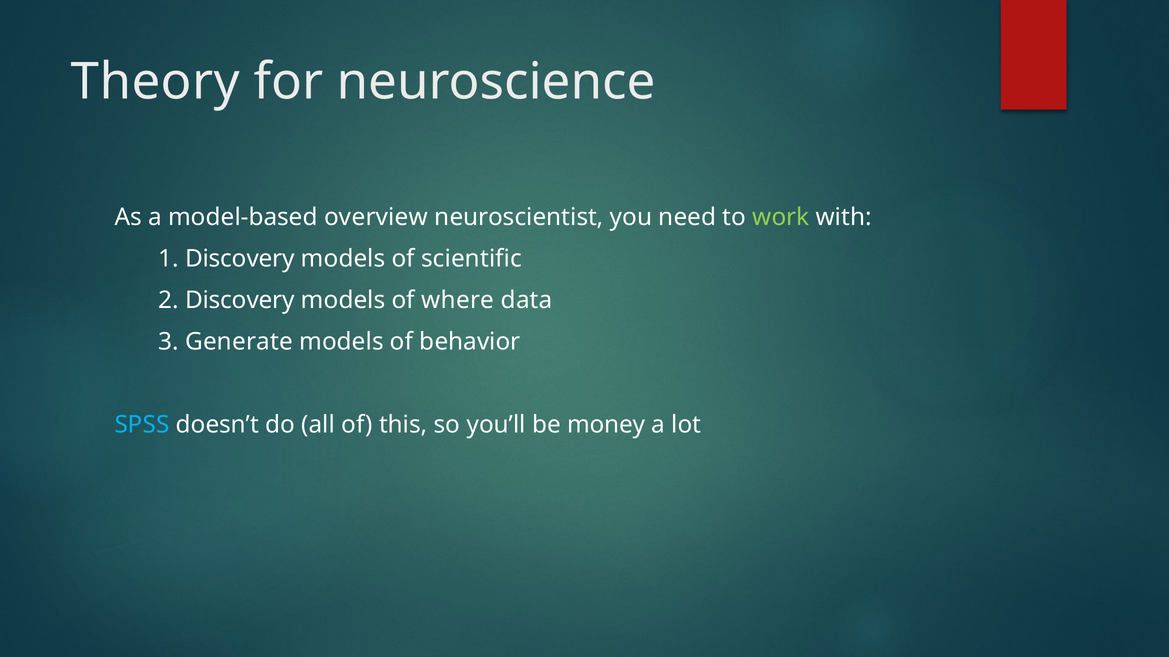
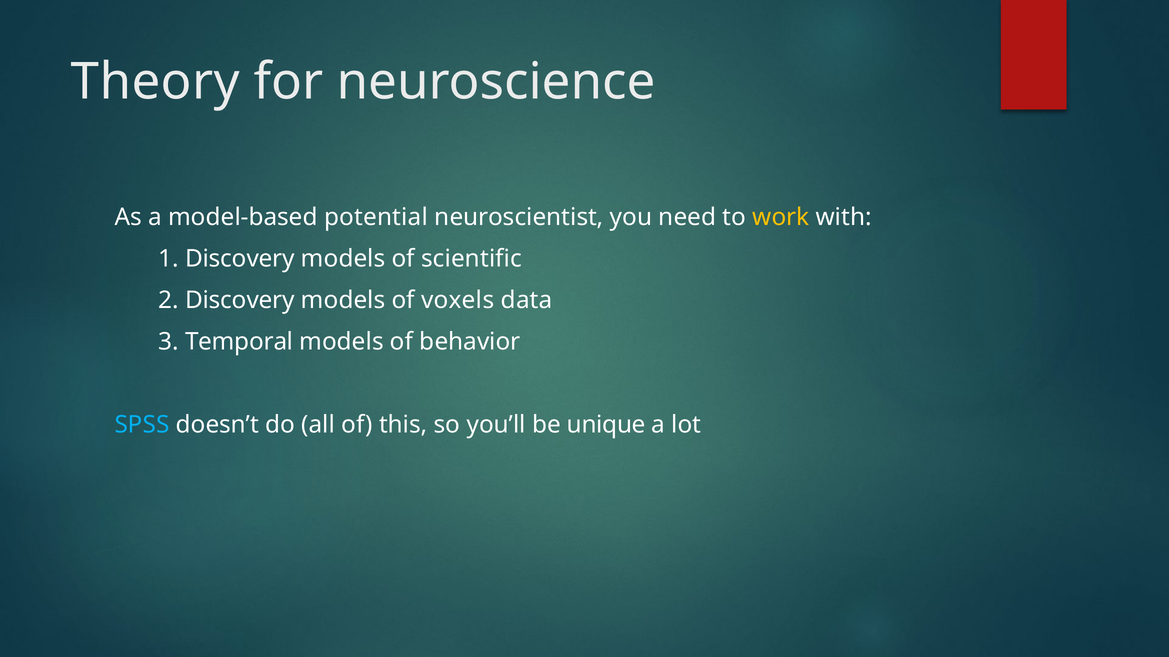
overview: overview -> potential (376, 218)
work colour: light green -> yellow (781, 218)
where: where -> voxels (458, 301)
Generate: Generate -> Temporal (239, 342)
money: money -> unique (606, 425)
